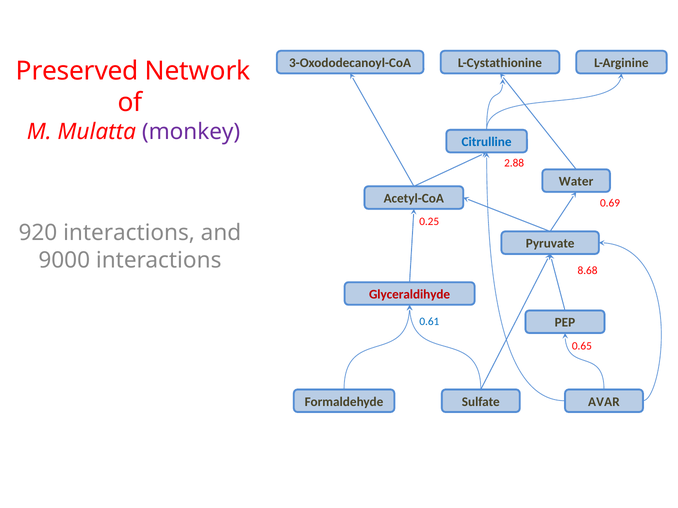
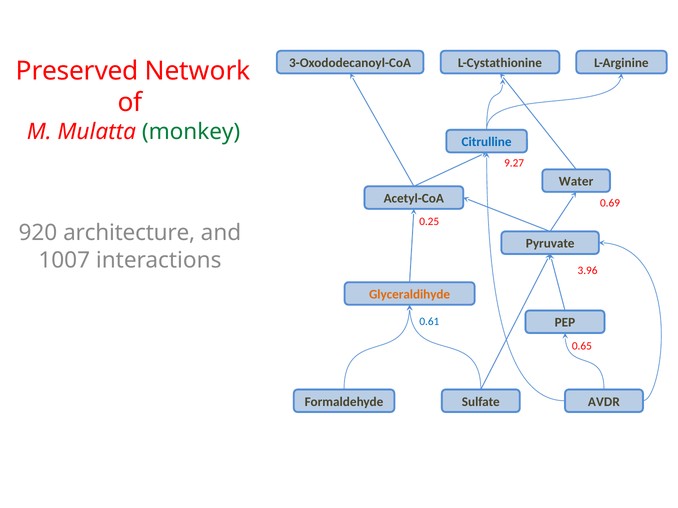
monkey colour: purple -> green (191, 132)
2.88: 2.88 -> 9.27 (514, 163)
920 interactions: interactions -> architecture (129, 233)
9000: 9000 -> 1007 (64, 260)
8.68: 8.68 -> 3.96 (588, 271)
Glyceraldihyde colour: red -> orange (410, 295)
AVAR: AVAR -> AVDR (604, 402)
